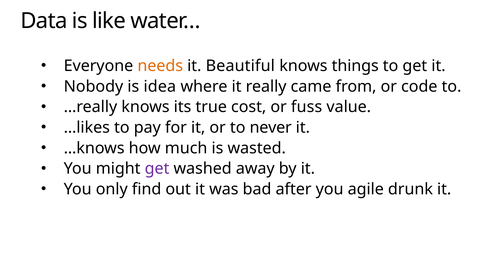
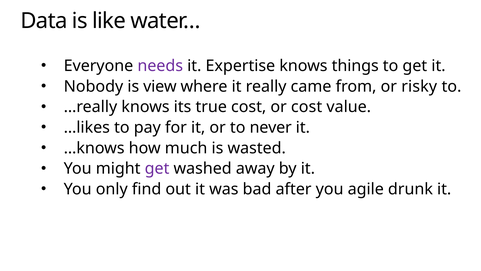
needs colour: orange -> purple (160, 66)
Beautiful: Beautiful -> Expertise (240, 66)
idea: idea -> view (160, 86)
code: code -> risky (419, 86)
or fuss: fuss -> cost (307, 107)
